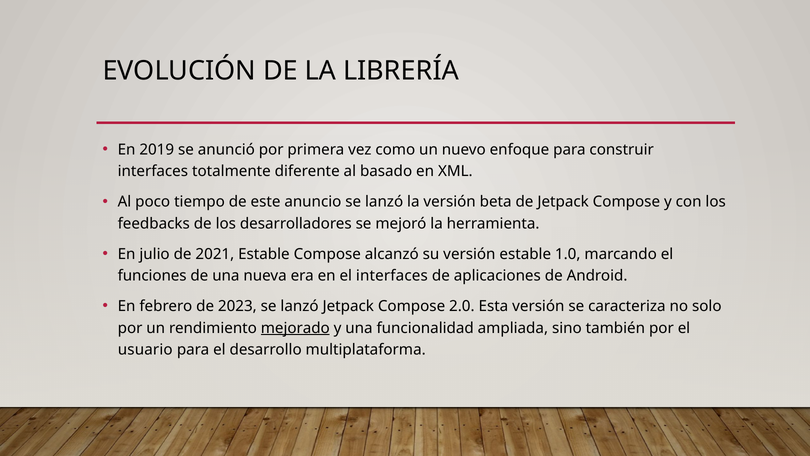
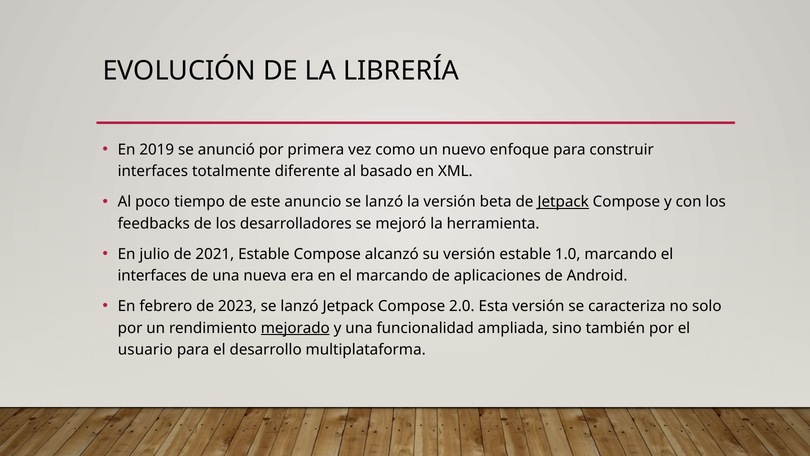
Jetpack underline: none -> present (563, 202)
funciones: funciones -> interfaces (152, 276)
el interfaces: interfaces -> marcando (392, 276)
